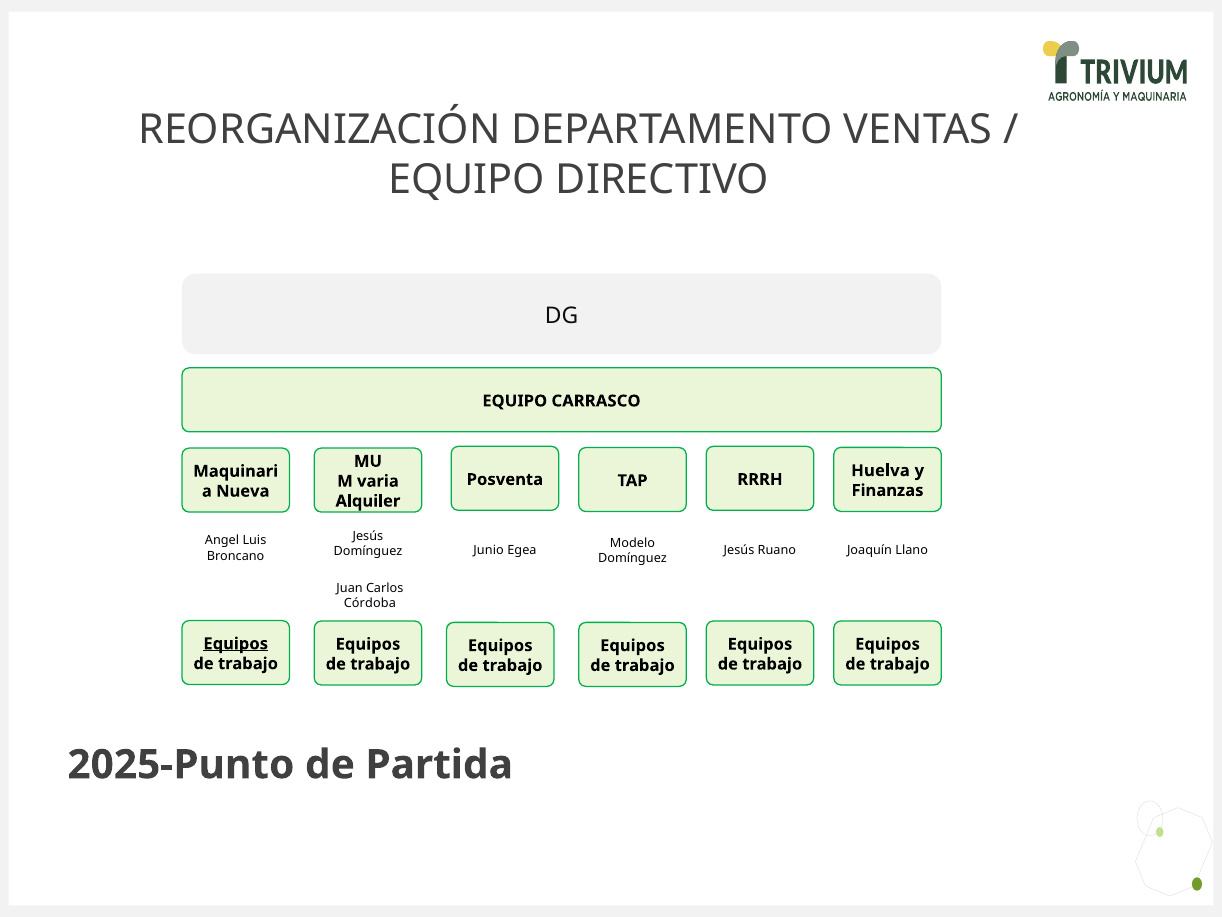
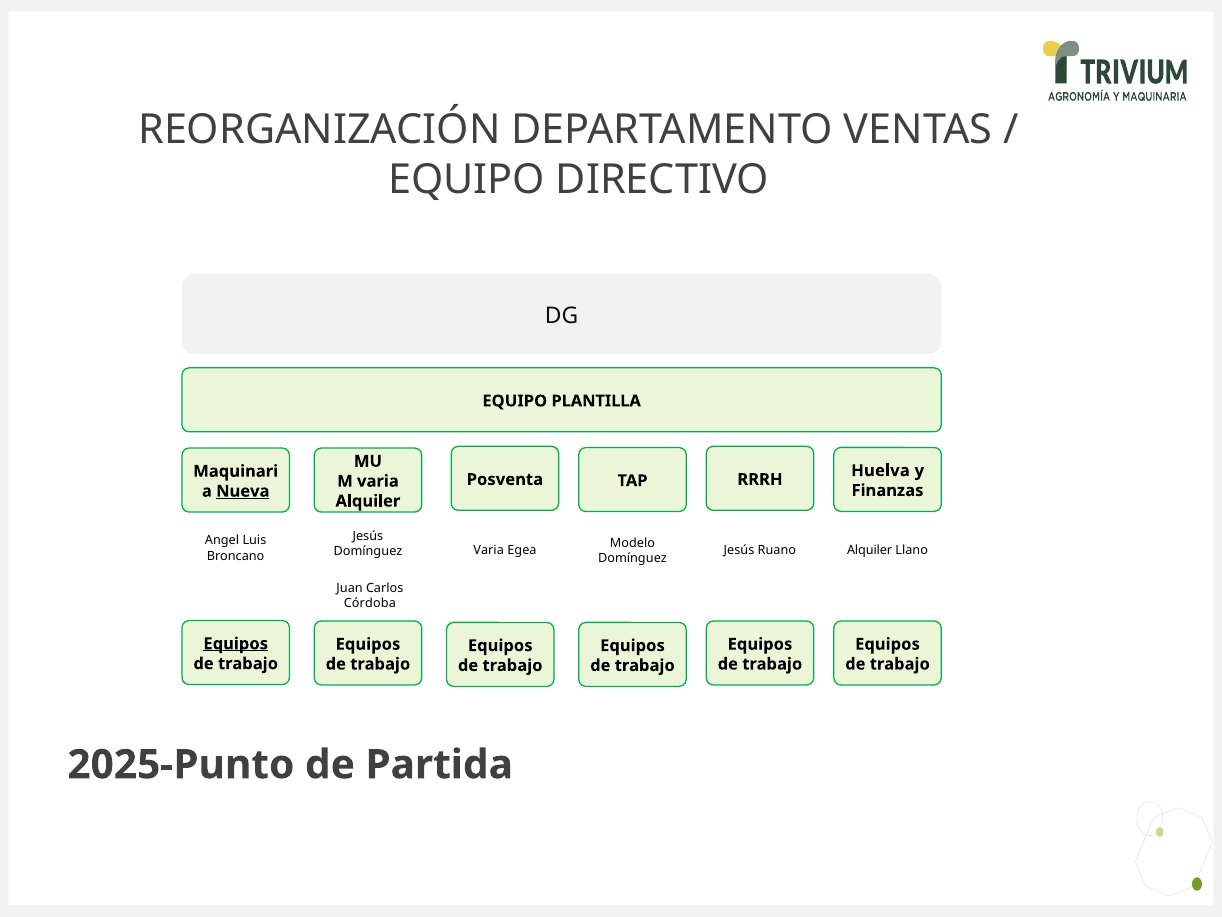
CARRASCO: CARRASCO -> PLANTILLA (596, 401)
Nueva underline: none -> present (243, 491)
Ruano Joaquín: Joaquín -> Alquiler (870, 550)
Broncano Junio: Junio -> Varia (489, 550)
